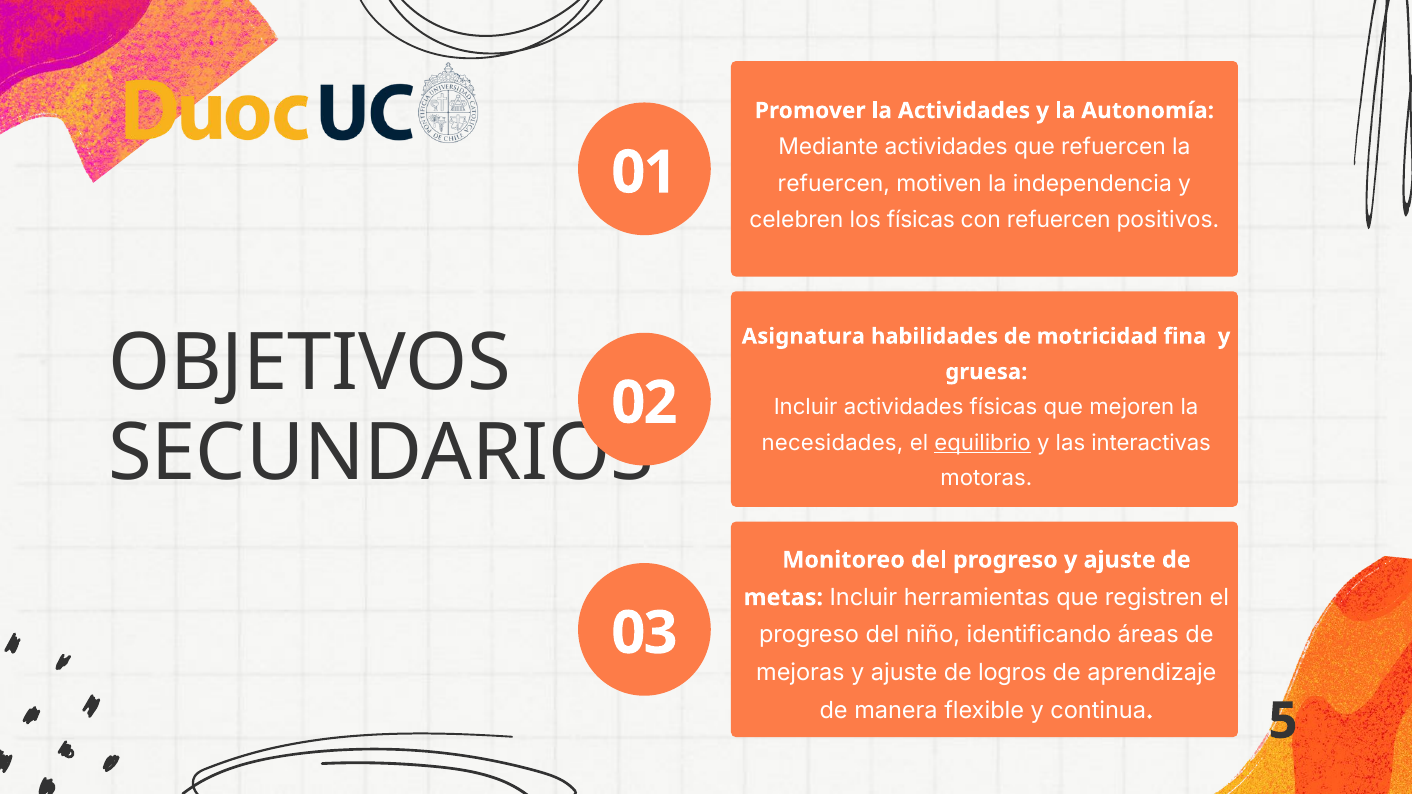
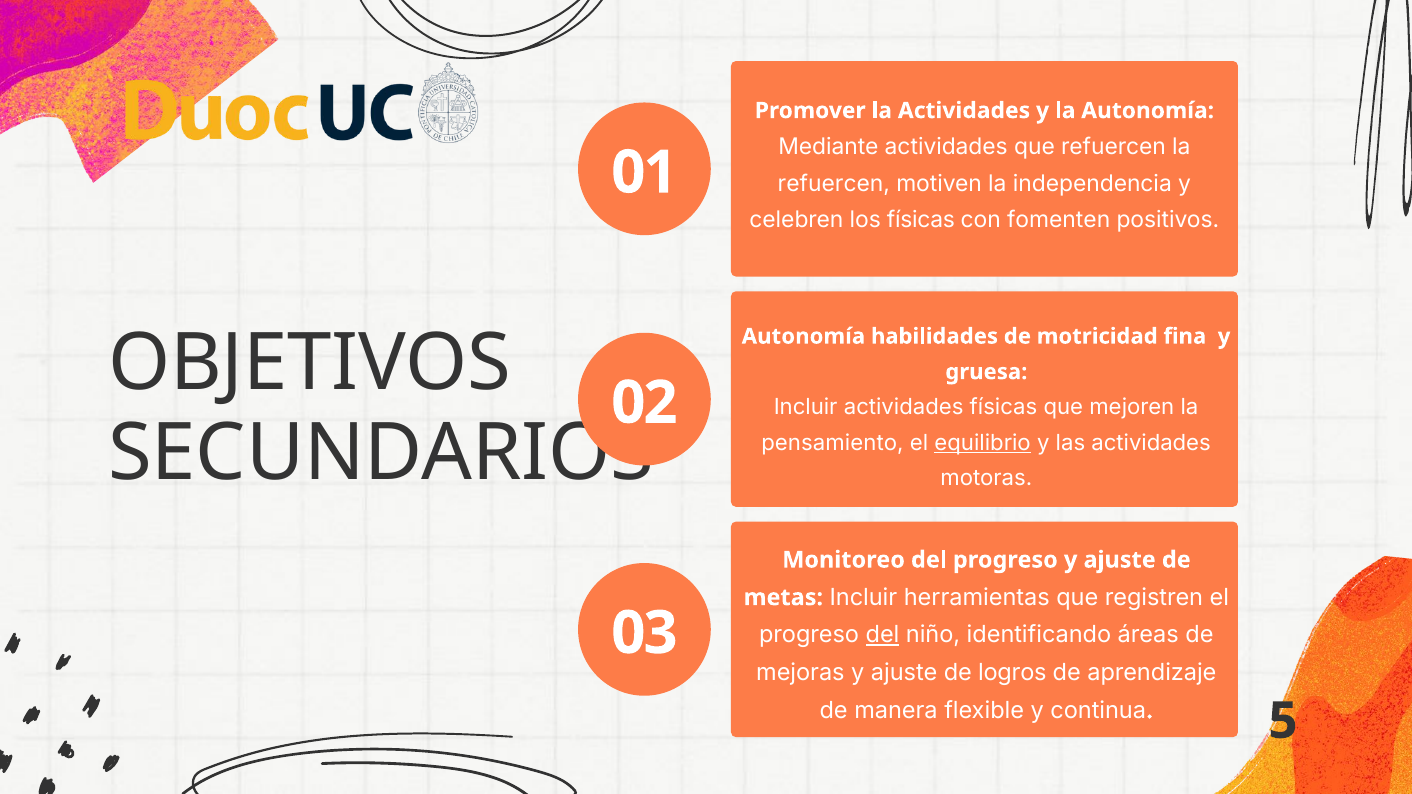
con refuercen: refuercen -> fomenten (1059, 220)
Asignatura: Asignatura -> Autonomía (803, 336)
necesidades: necesidades -> pensamiento (832, 443)
las interactivas: interactivas -> actividades (1151, 443)
del underline: none -> present (883, 635)
